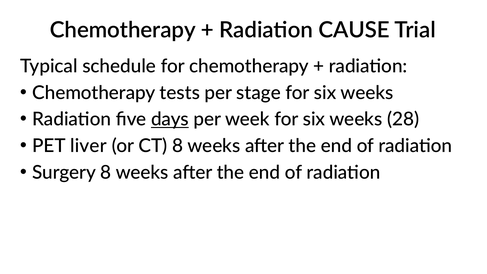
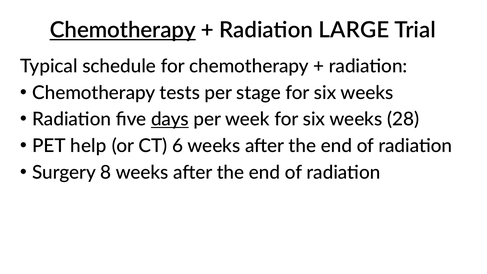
Chemotherapy underline: none -> present (123, 30)
CAUSE: CAUSE -> LARGE (354, 30)
liver: liver -> help (88, 146)
CT 8: 8 -> 6 (178, 146)
